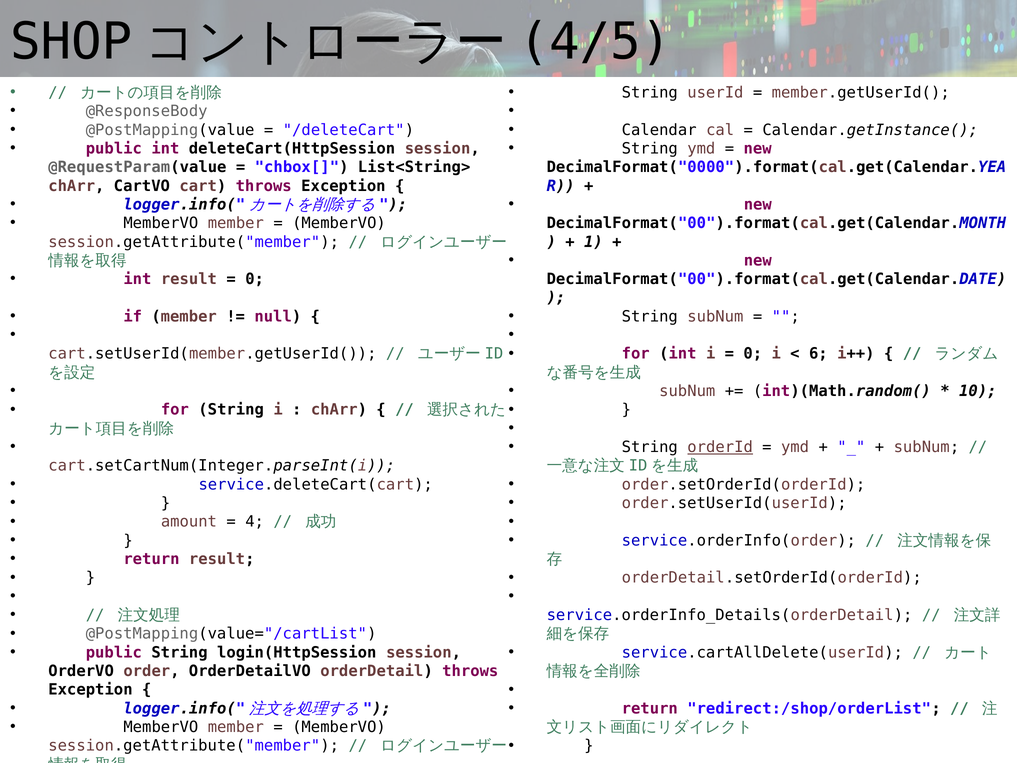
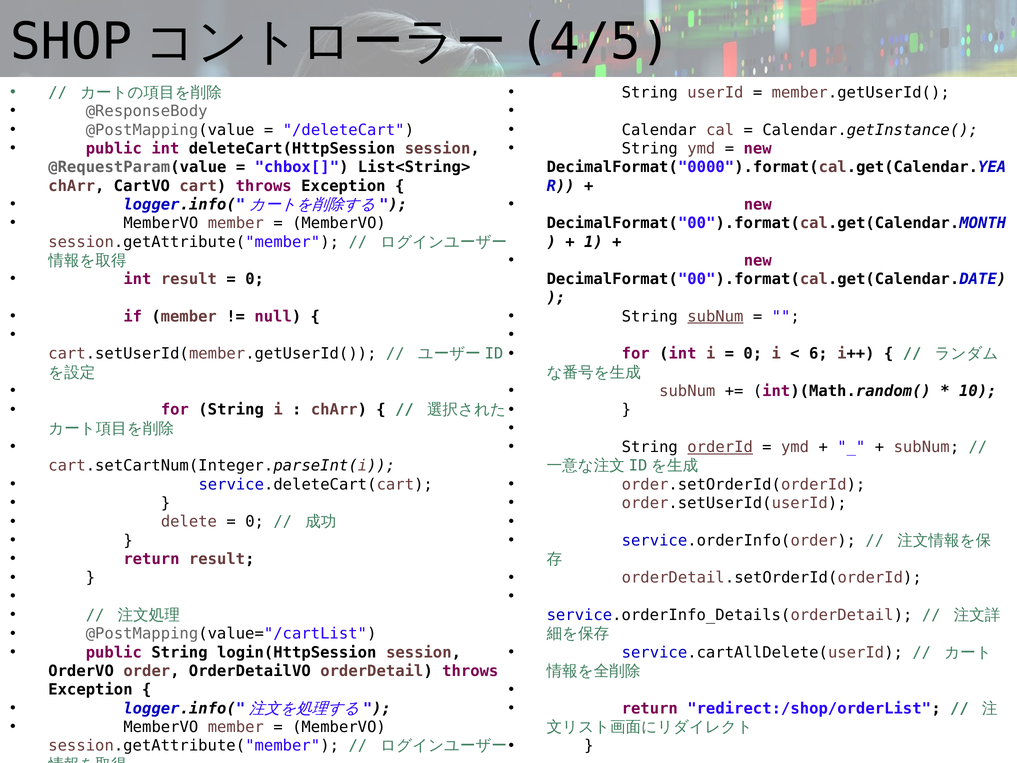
subNum underline: none -> present (715, 316)
amount: amount -> delete (189, 522)
4: 4 -> 0 (255, 522)
